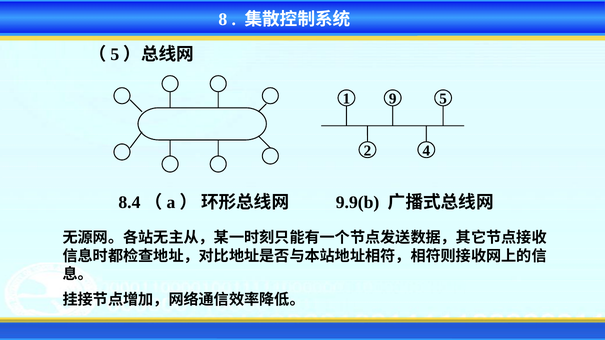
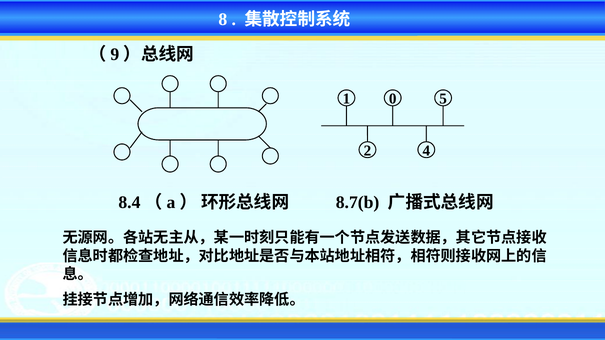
5: 5 -> 9 (115, 55)
9: 9 -> 0 (393, 99)
9.9(b: 9.9(b -> 8.7(b (358, 202)
